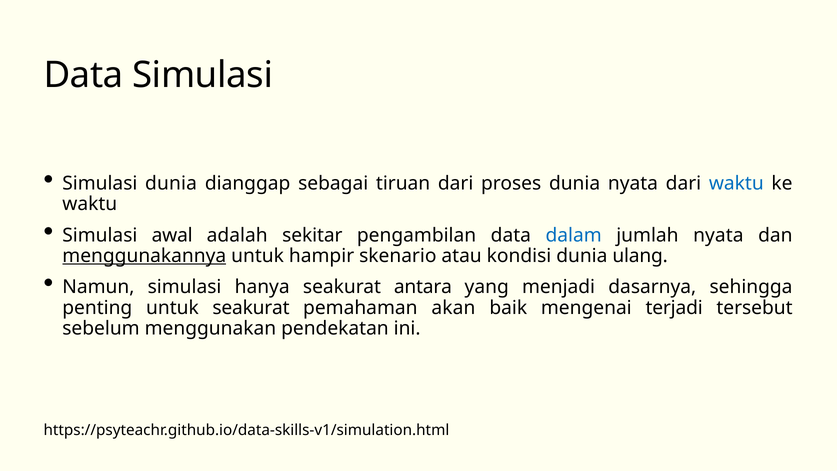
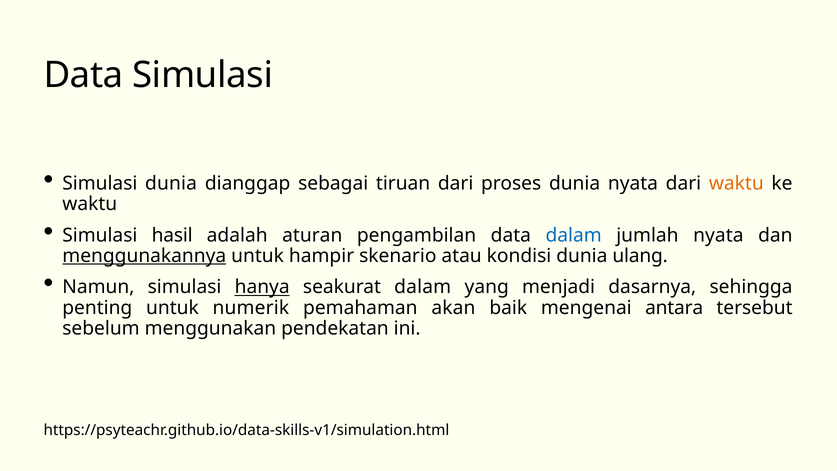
waktu colour: blue -> orange (736, 183)
awal: awal -> hasil (172, 235)
sekitar: sekitar -> aturan (312, 235)
hanya underline: none -> present (262, 287)
seakurat antara: antara -> dalam (423, 287)
untuk seakurat: seakurat -> numerik (251, 308)
terjadi: terjadi -> antara (674, 308)
